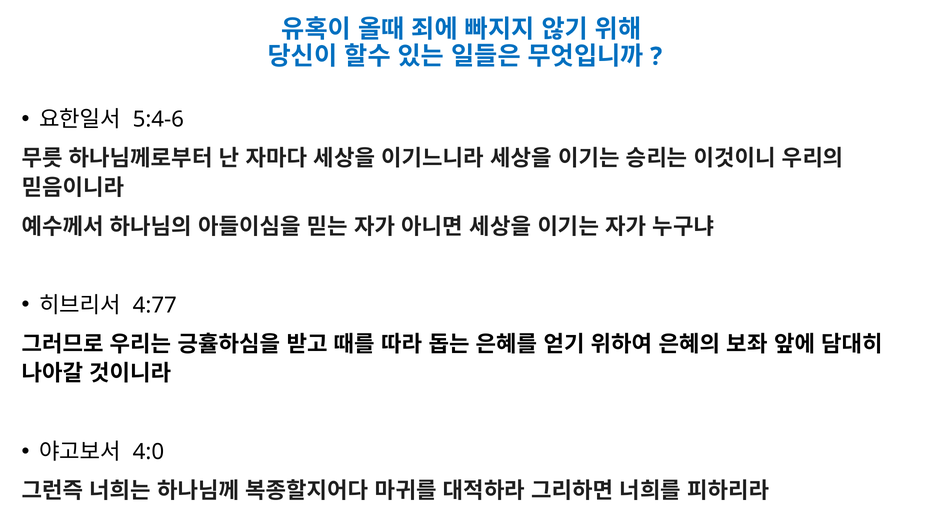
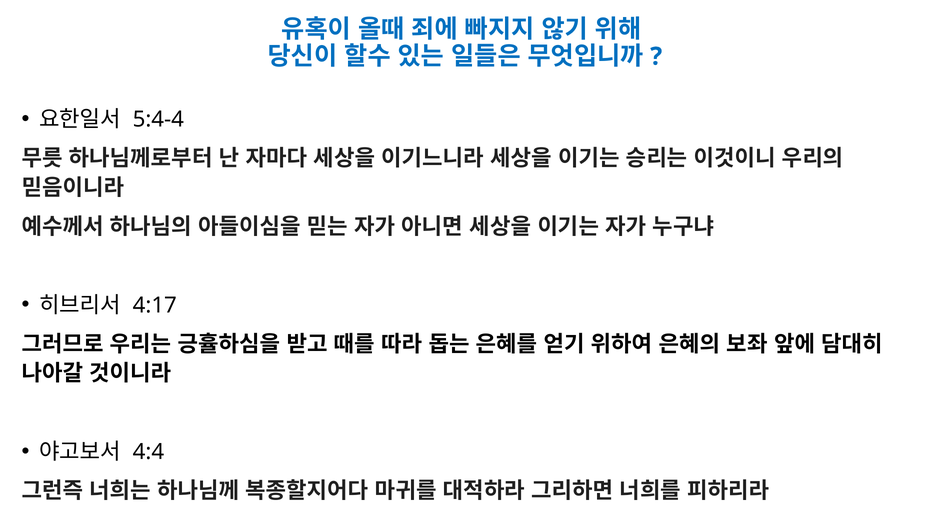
5:4-6: 5:4-6 -> 5:4-4 (158, 120)
4:77: 4:77 -> 4:17 (155, 305)
4:0: 4:0 -> 4:4 (148, 452)
